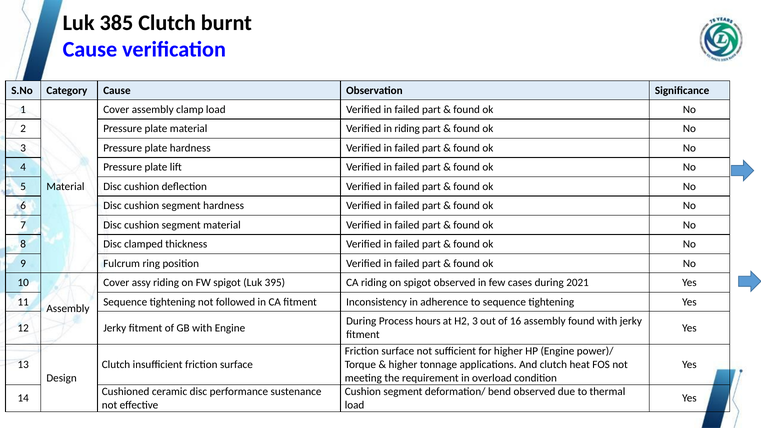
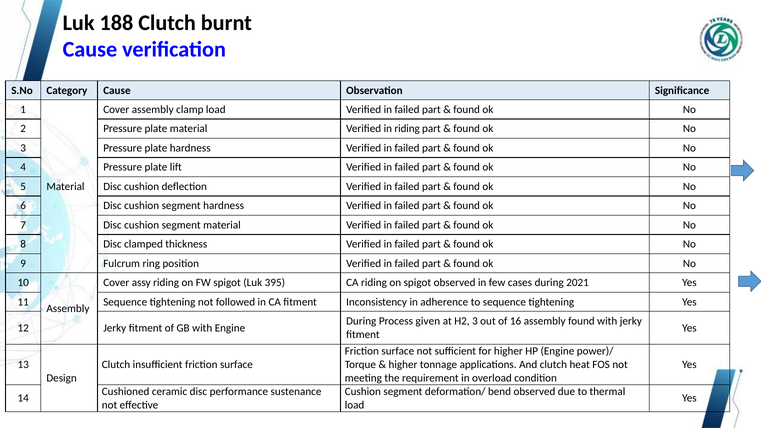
385: 385 -> 188 (116, 23)
hours: hours -> given (428, 321)
